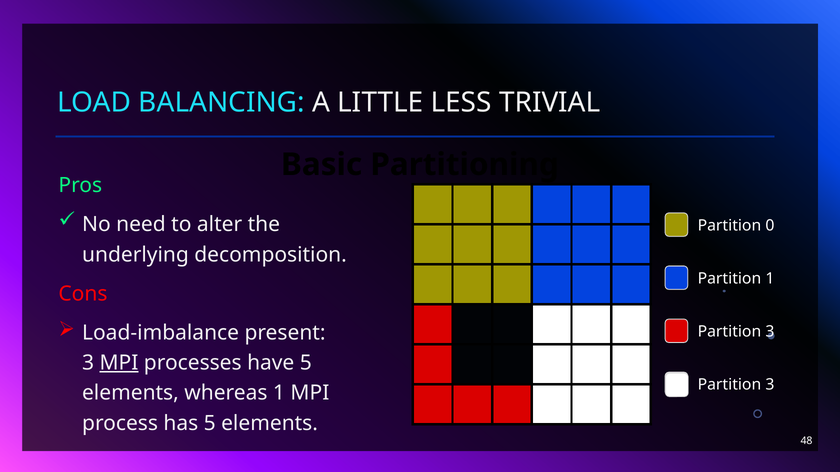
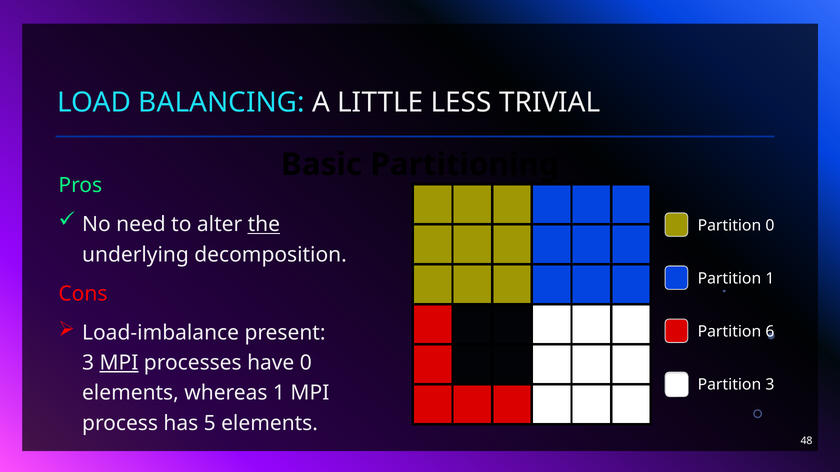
the underline: none -> present (264, 225)
3: 3 -> 6 (770, 332)
have 5: 5 -> 0 (306, 363)
